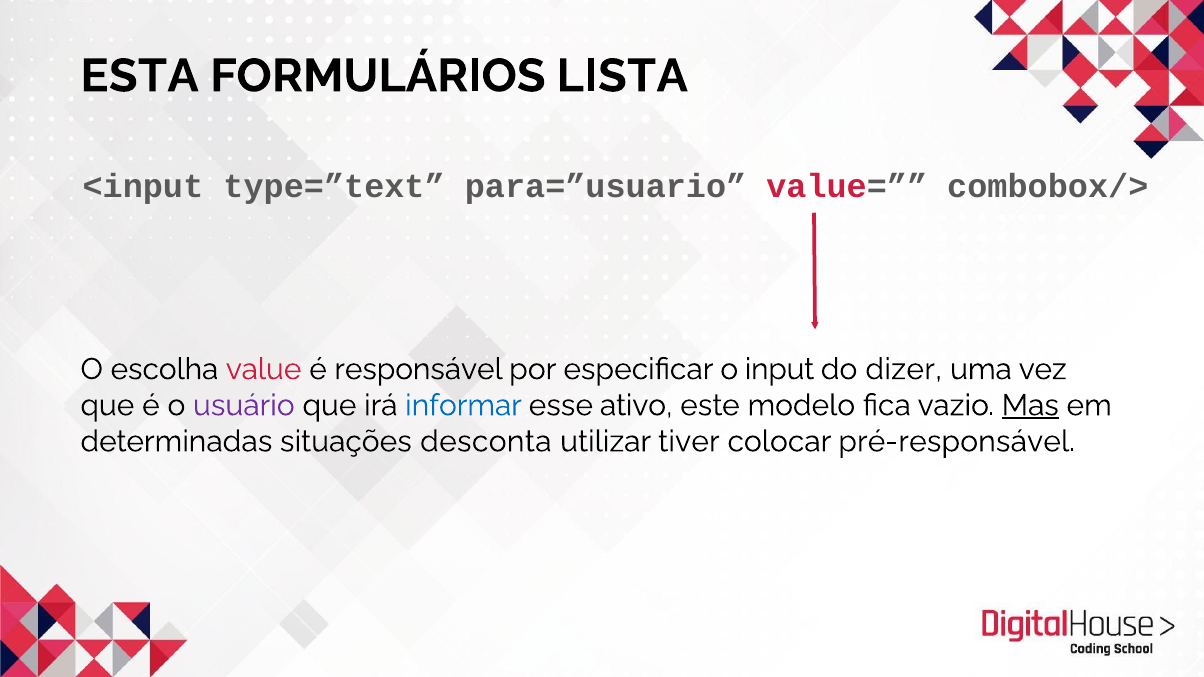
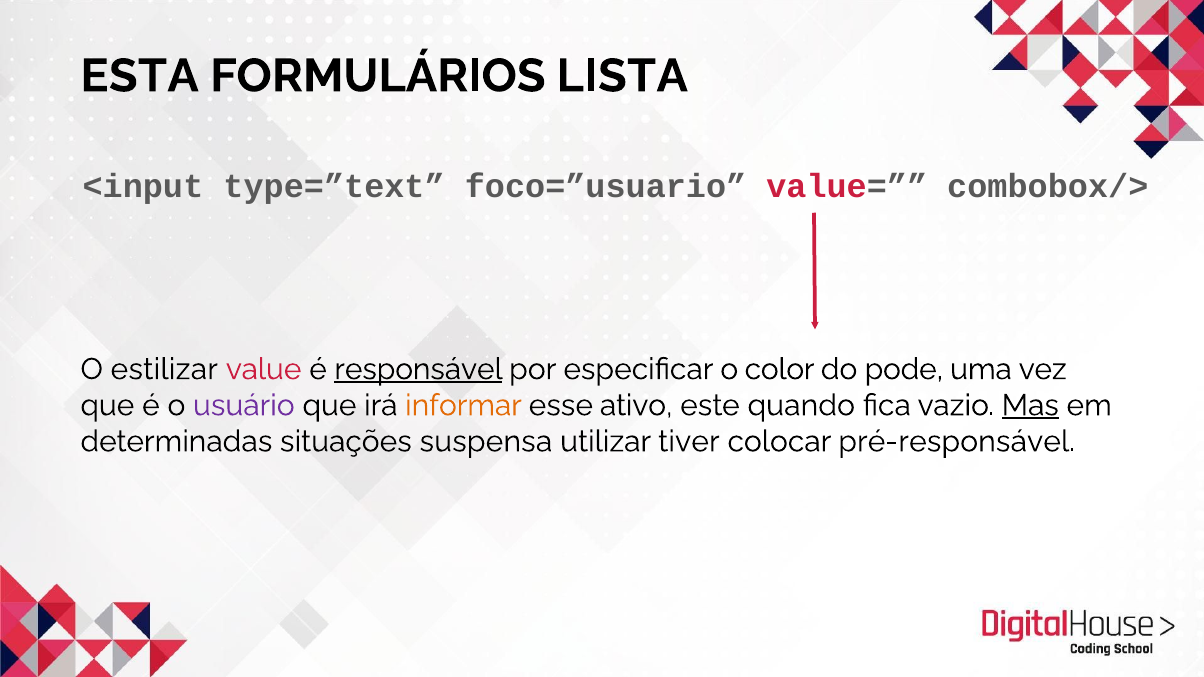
para=”usuario: para=”usuario -> foco=”usuario (606, 187)
escolha: escolha -> estilizar (164, 369)
responsável underline: none -> present (419, 369)
input: input -> color (780, 369)
dizer: dizer -> pode (904, 369)
informar colour: blue -> orange (463, 405)
modelo: modelo -> quando (801, 405)
desconta: desconta -> suspensa (486, 442)
